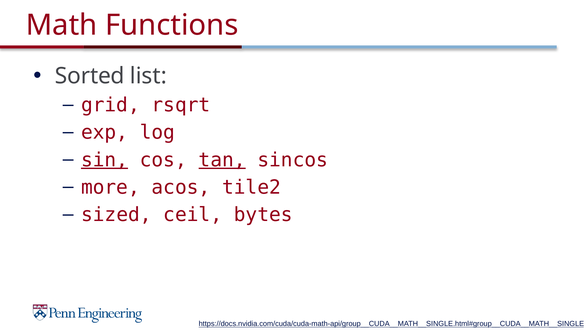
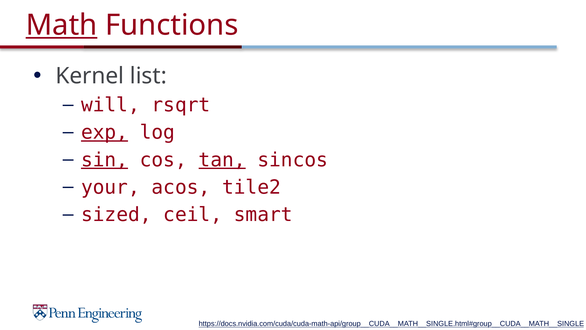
Math underline: none -> present (62, 25)
Sorted: Sorted -> Kernel (90, 76)
grid: grid -> will (110, 105)
exp underline: none -> present (105, 132)
more: more -> your (110, 187)
bytes: bytes -> smart (263, 214)
